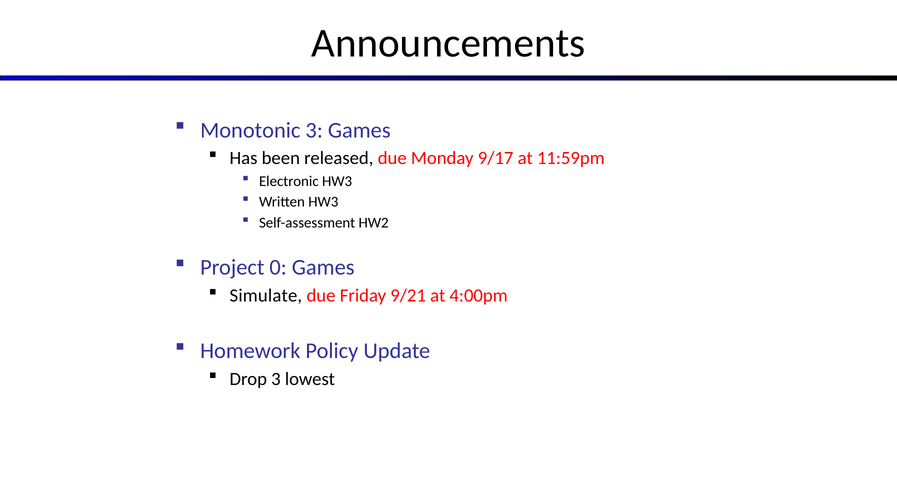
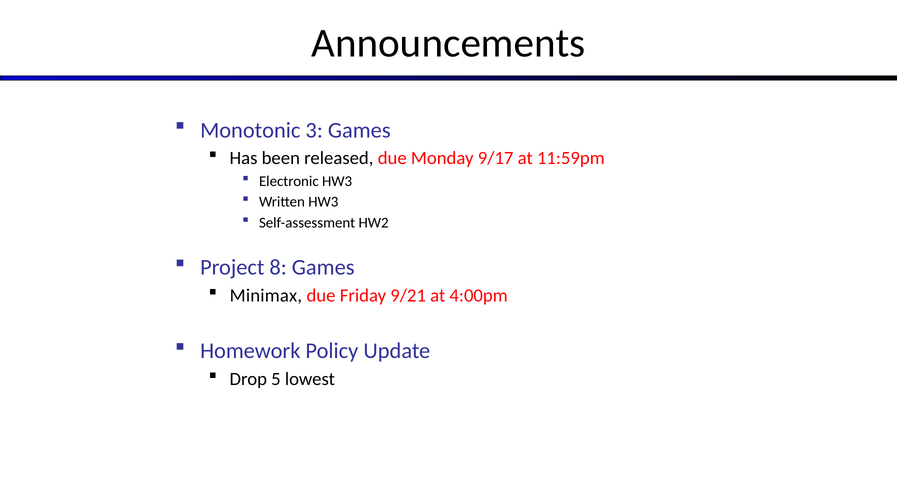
0: 0 -> 8 (278, 268)
Simulate: Simulate -> Minimax (266, 296)
Drop 3: 3 -> 5 (276, 379)
